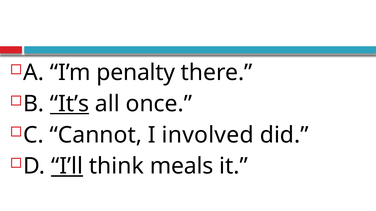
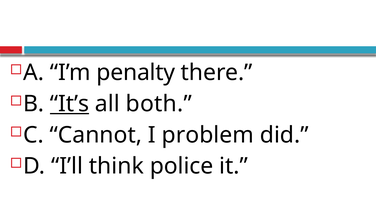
once: once -> both (159, 104)
involved: involved -> problem (208, 135)
I’ll underline: present -> none (67, 167)
meals: meals -> police (182, 167)
